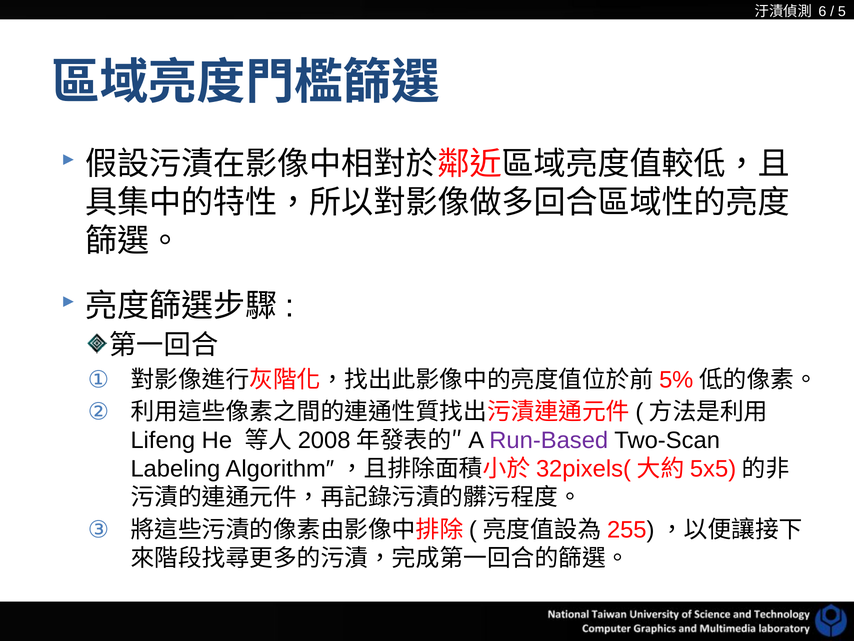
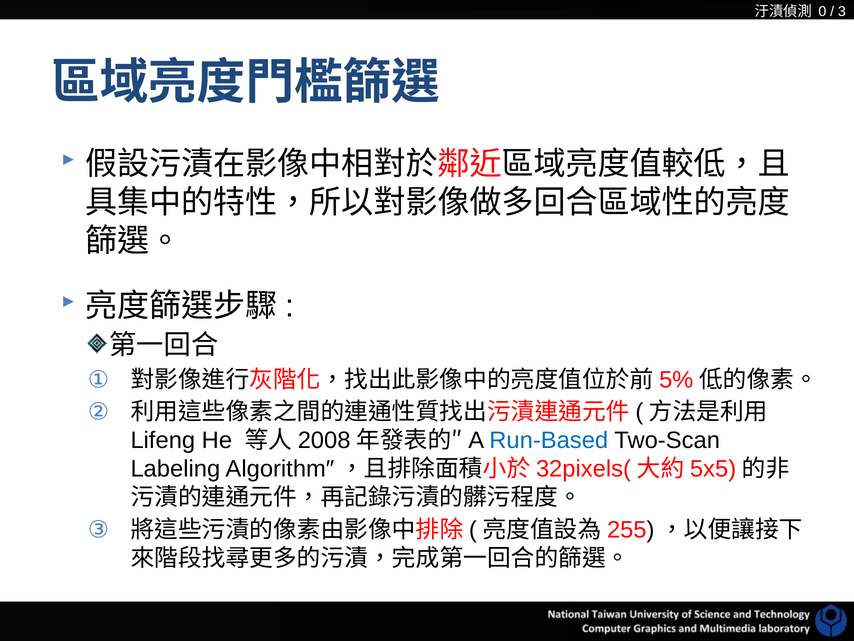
6: 6 -> 0 (822, 12)
5: 5 -> 3 (842, 12)
Run-Based colour: purple -> blue (549, 440)
